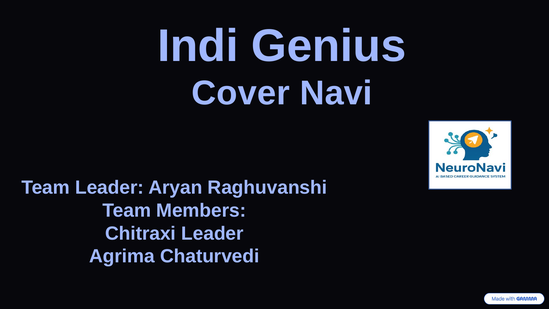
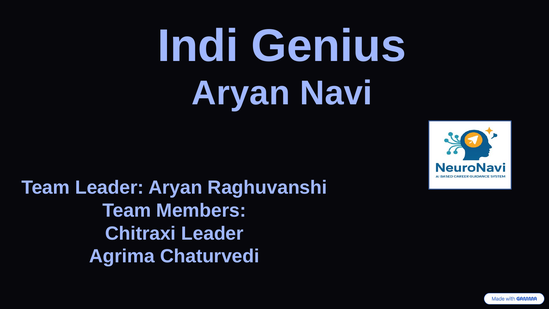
Cover: Cover -> Aryan (241, 93)
